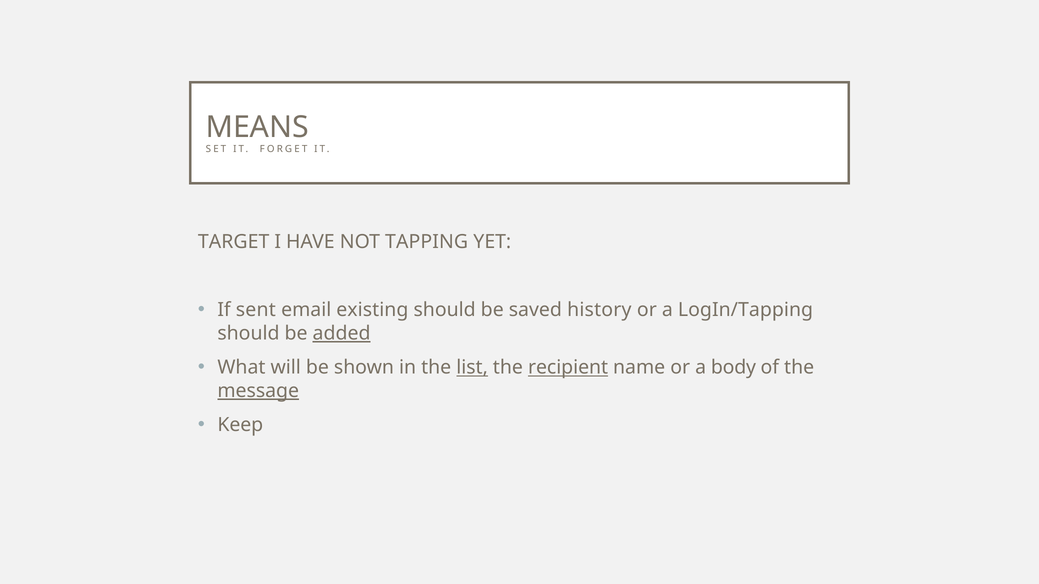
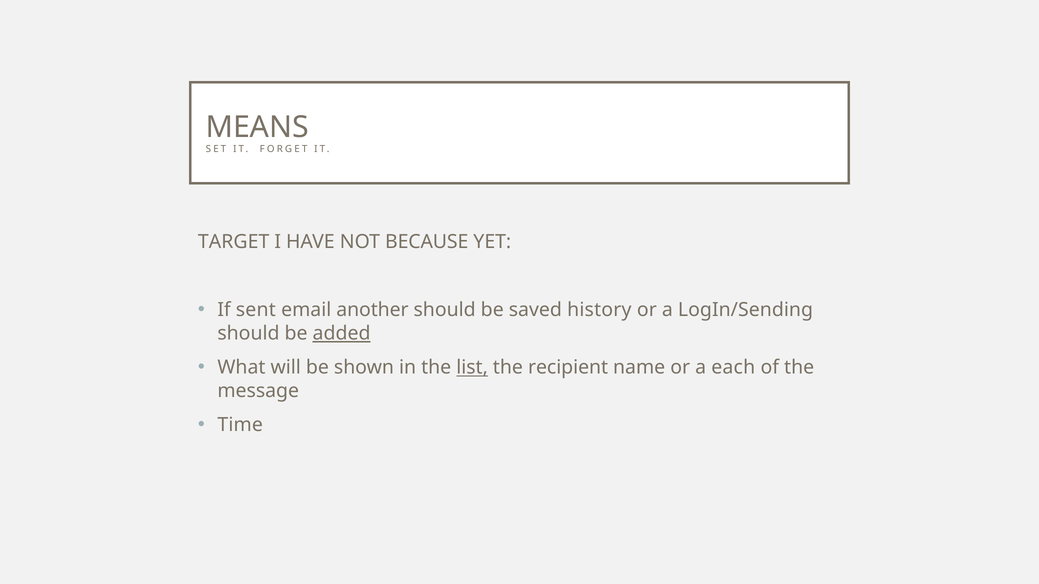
TAPPING: TAPPING -> BECAUSE (427, 242)
existing: existing -> another (372, 310)
LogIn/Tapping: LogIn/Tapping -> LogIn/Sending (745, 310)
recipient underline: present -> none (568, 368)
body: body -> each (733, 368)
message underline: present -> none (258, 391)
Keep: Keep -> Time (240, 425)
